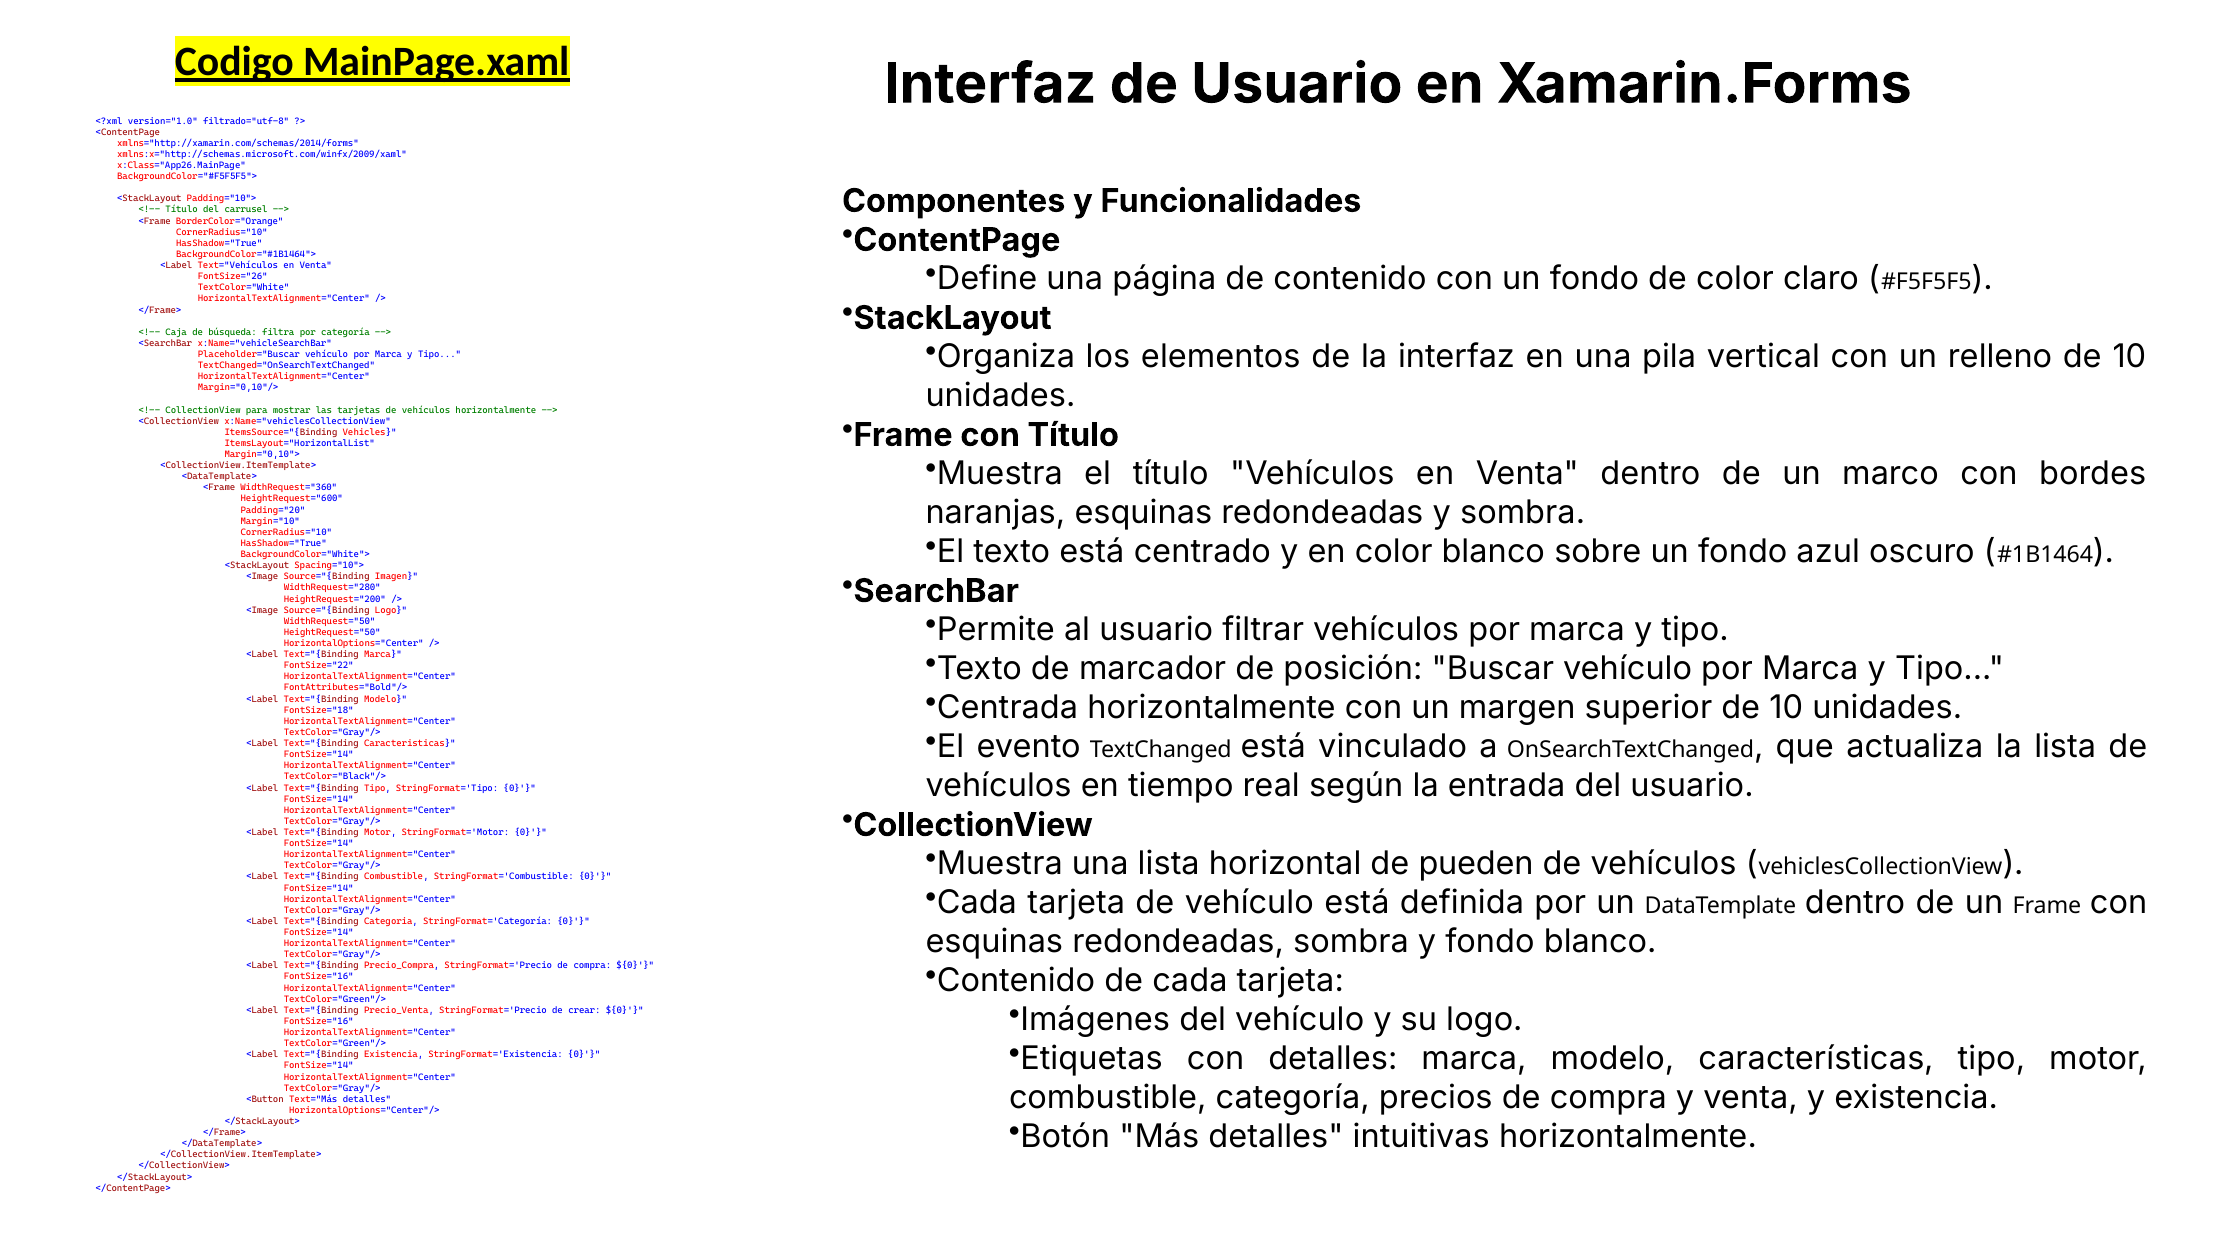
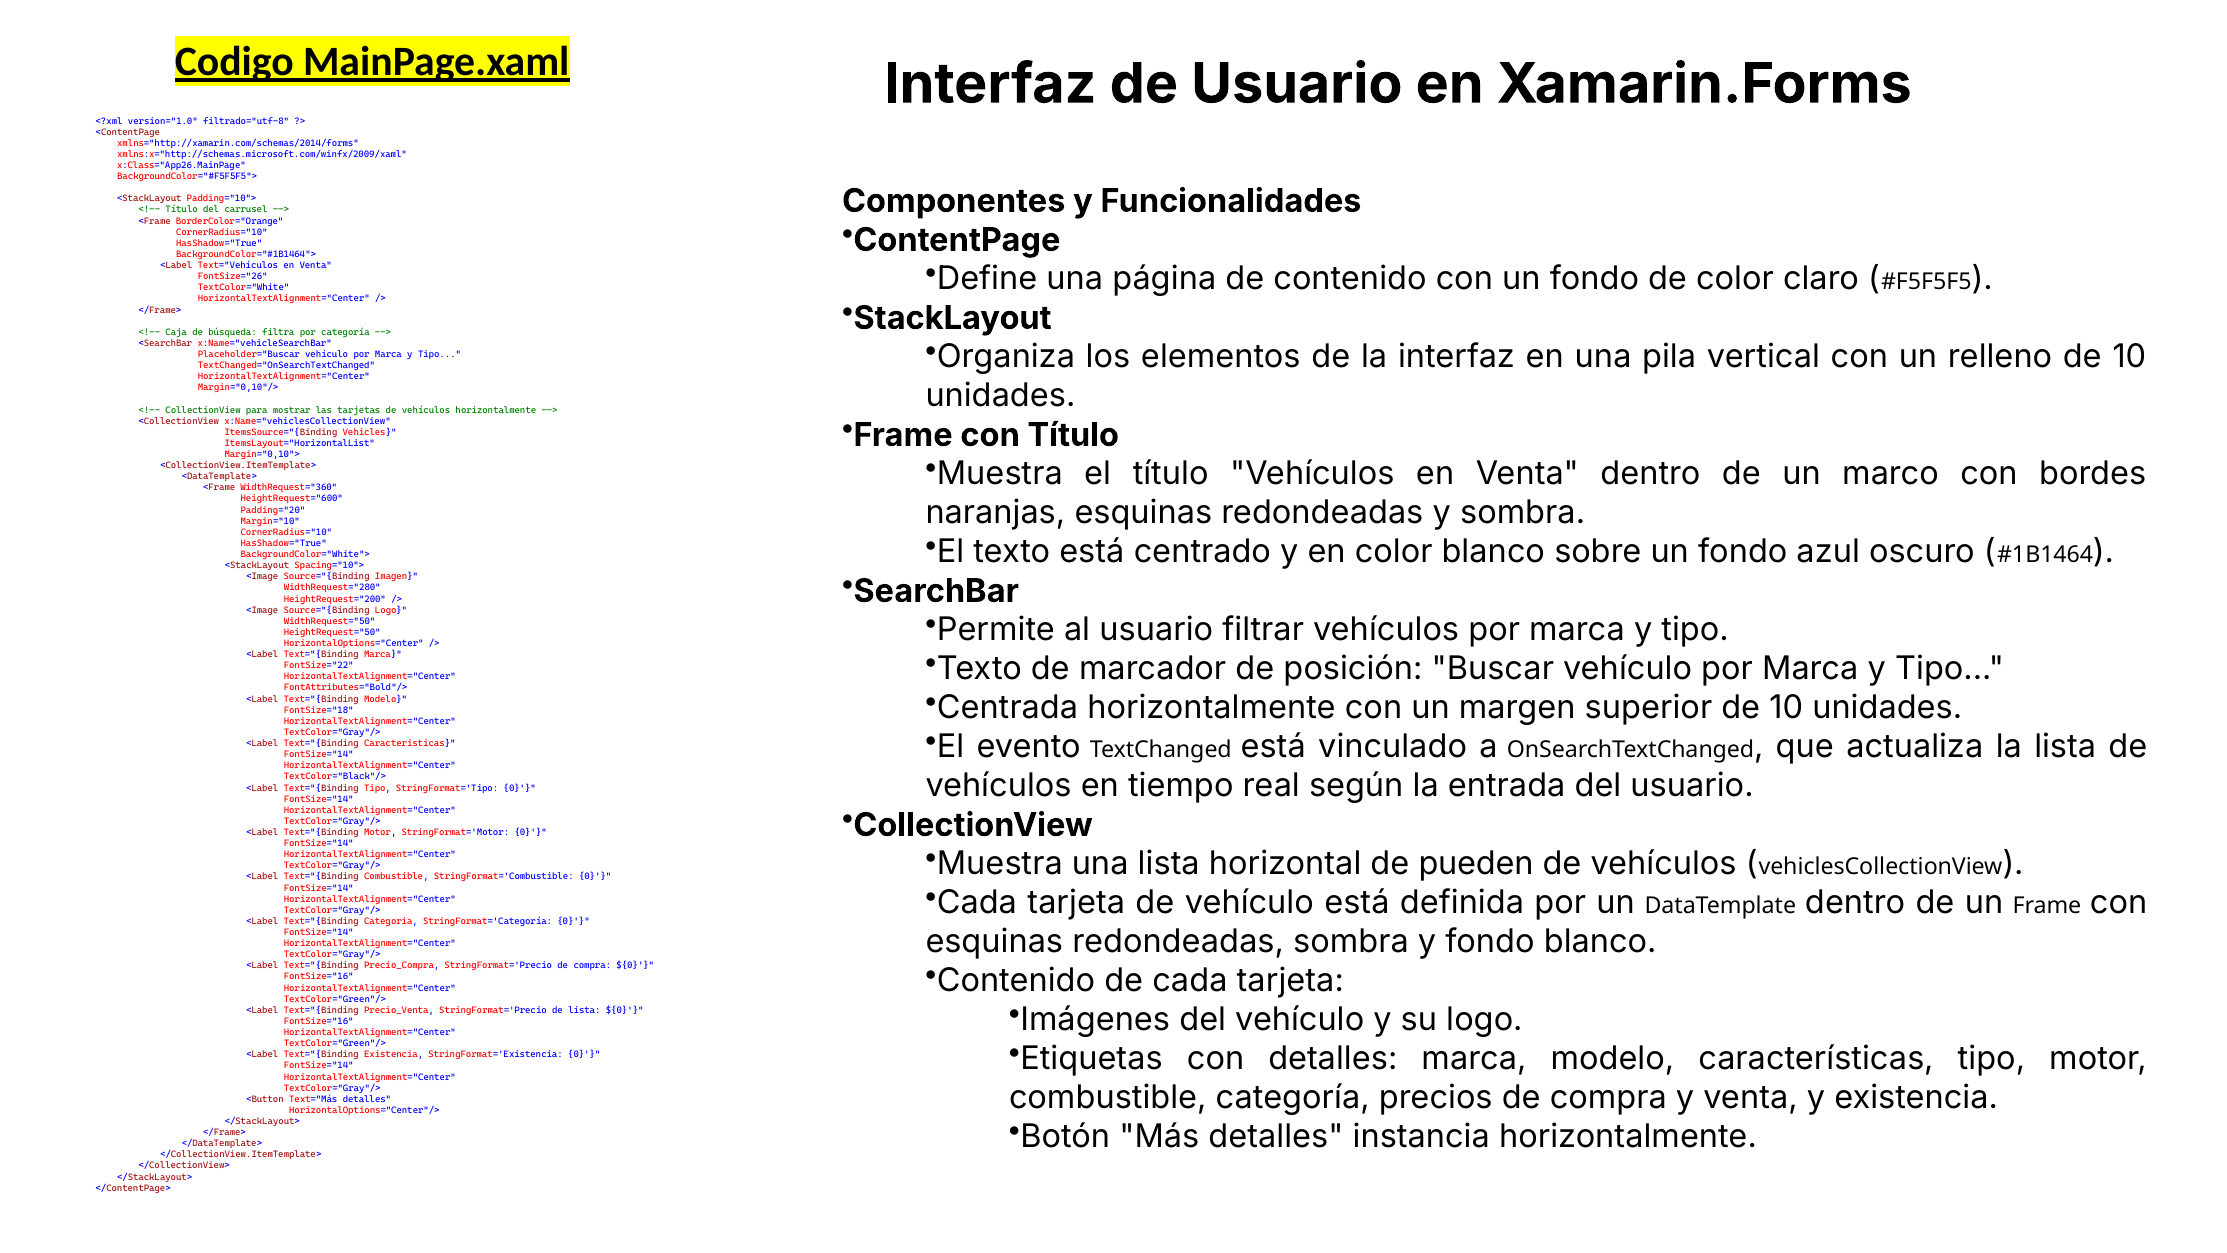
de crear: crear -> lista (584, 1010)
intuitivas: intuitivas -> instancia (1421, 1137)
